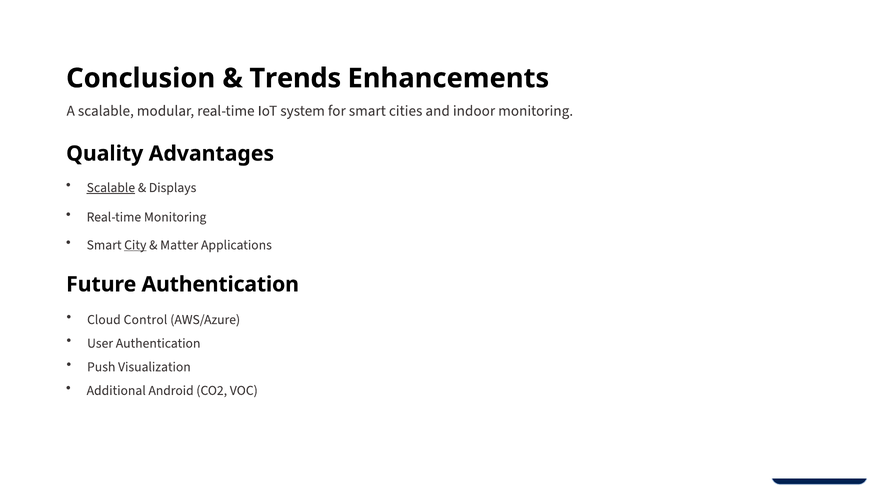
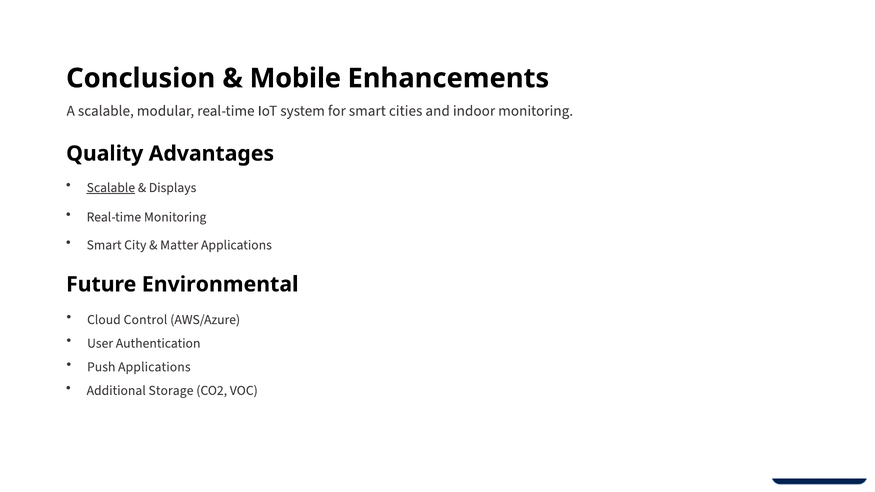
Trends: Trends -> Mobile (295, 78)
City underline: present -> none (135, 245)
Future Authentication: Authentication -> Environmental (220, 284)
Push Visualization: Visualization -> Applications (154, 367)
Android: Android -> Storage (171, 391)
